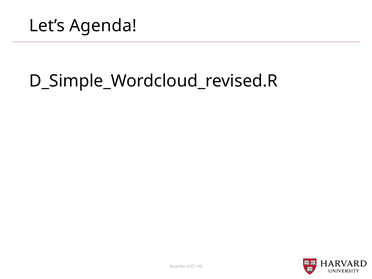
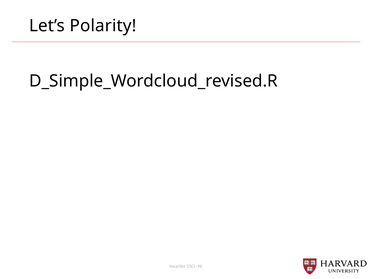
Agenda: Agenda -> Polarity (103, 26)
